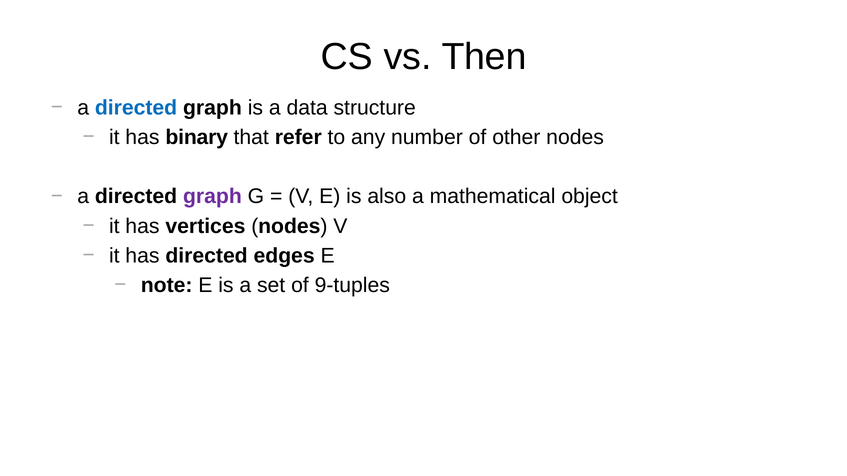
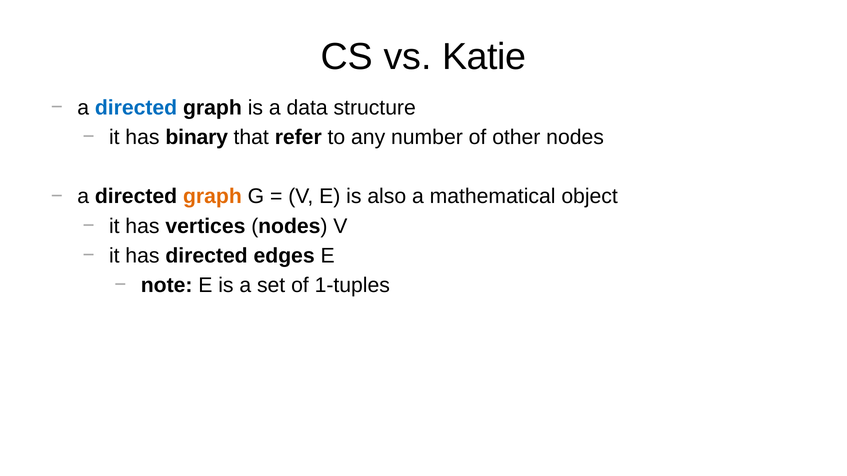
Then: Then -> Katie (484, 57)
graph colour: purple -> orange (212, 197)
9-tuples: 9-tuples -> 1-tuples (352, 286)
